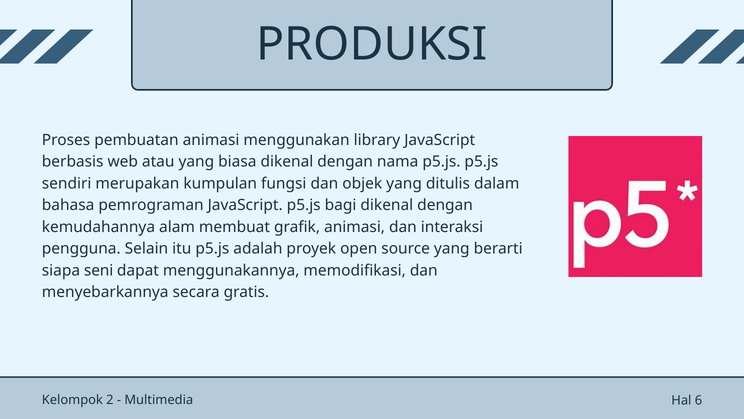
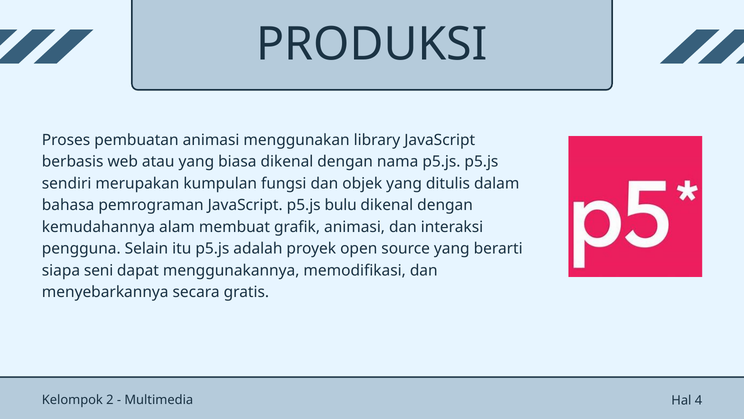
bagi: bagi -> bulu (341, 205)
6: 6 -> 4 (698, 400)
